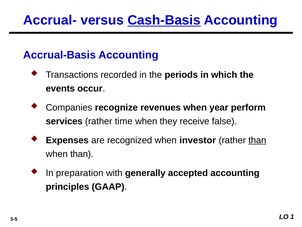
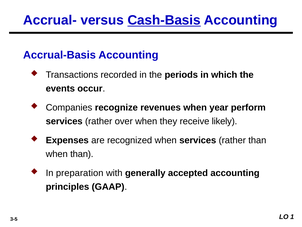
time: time -> over (124, 121)
false: false -> likely (224, 121)
when investor: investor -> services (198, 140)
than underline: present -> none (257, 140)
